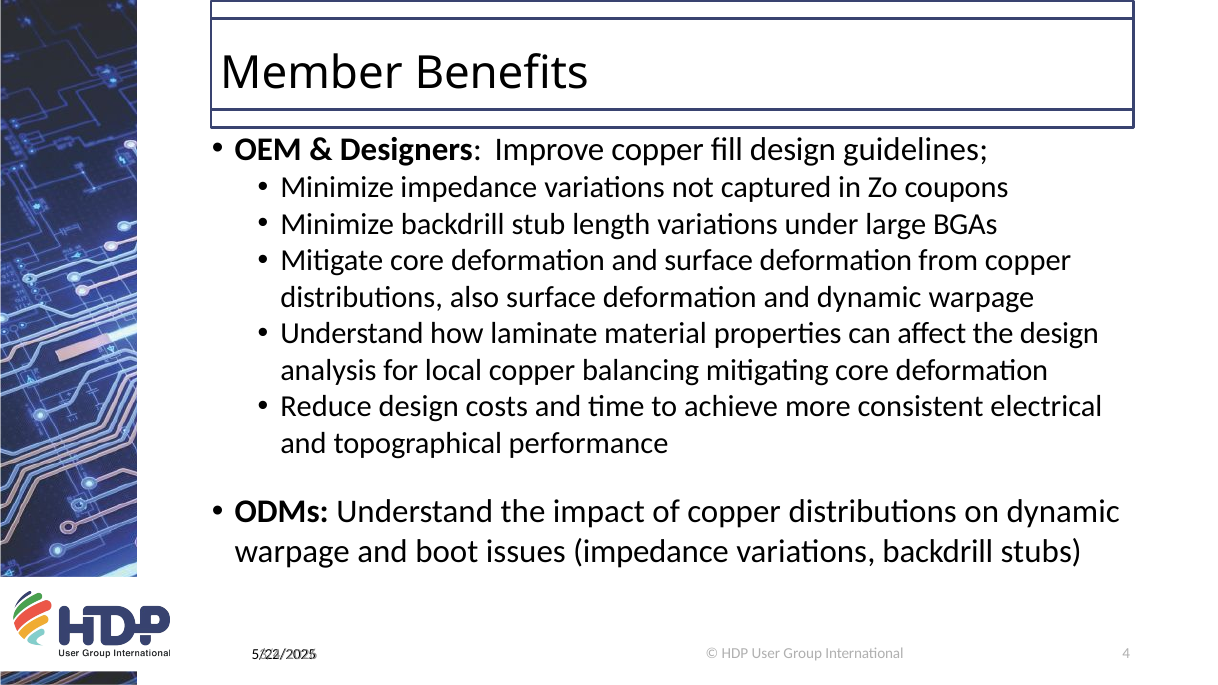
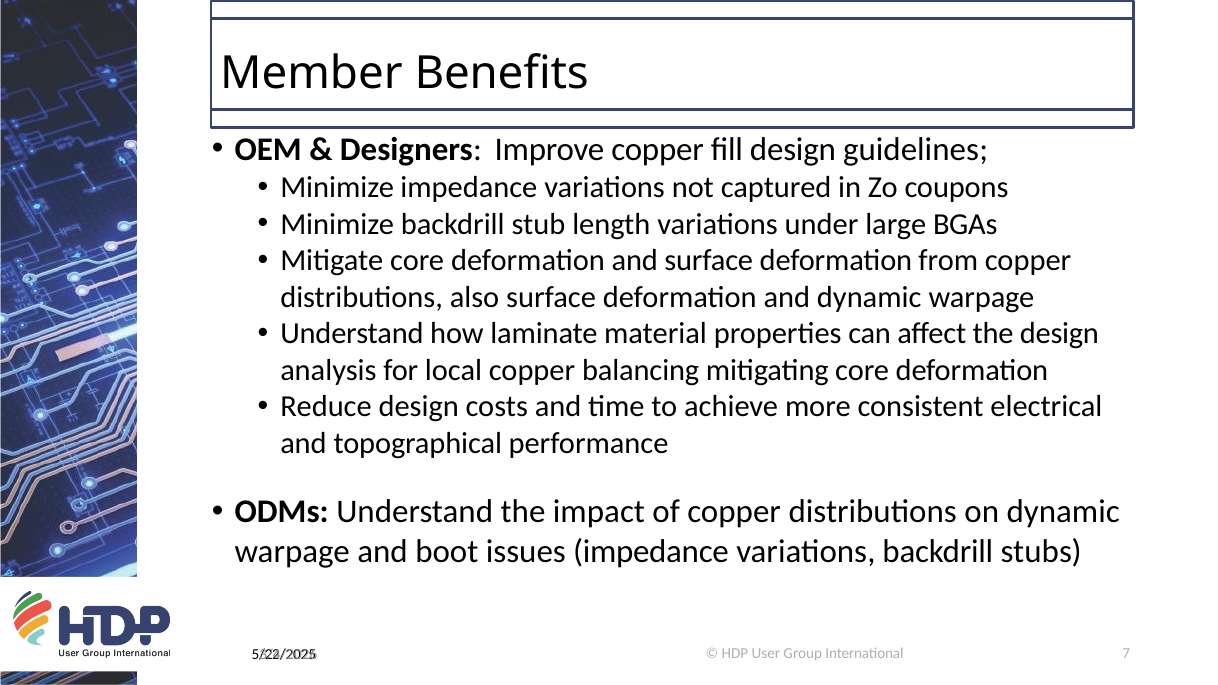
4: 4 -> 7 (1126, 654)
